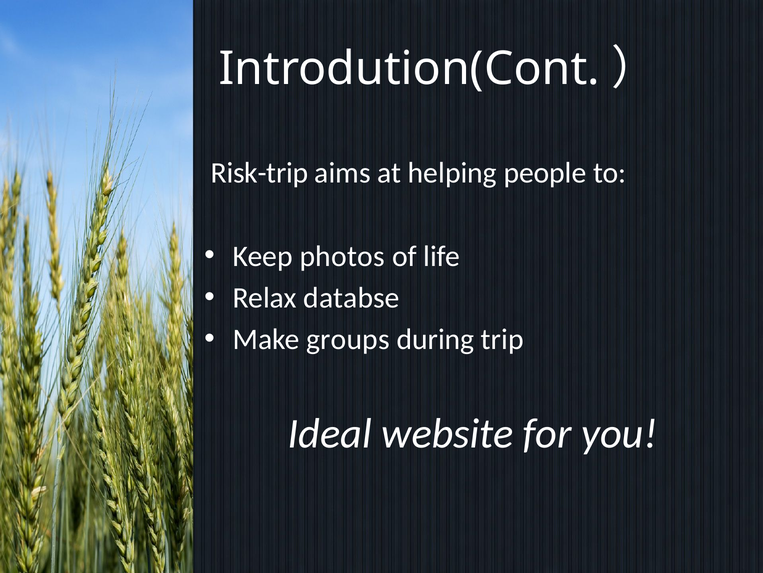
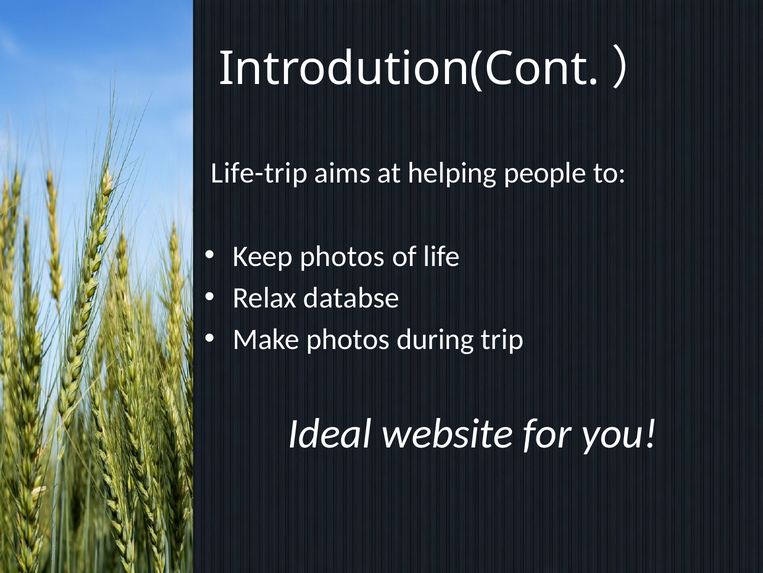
Risk-trip: Risk-trip -> Life-trip (259, 173)
Make groups: groups -> photos (348, 339)
